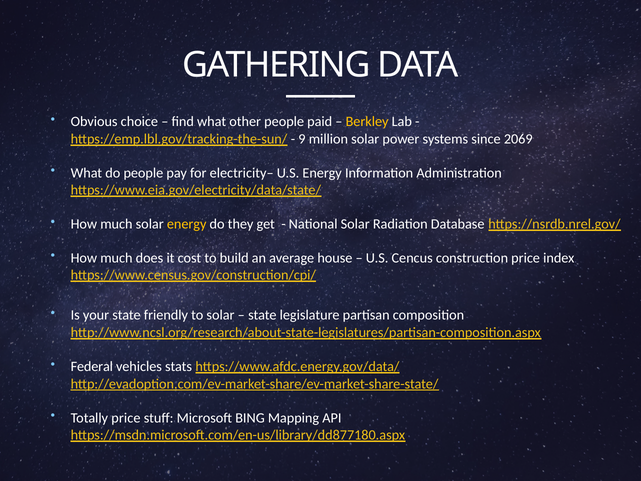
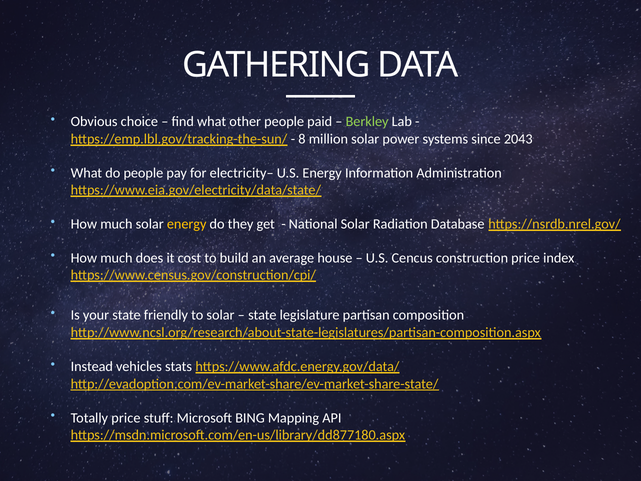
Berkley colour: yellow -> light green (367, 122)
9: 9 -> 8 (302, 139)
2069: 2069 -> 2043 (518, 139)
Federal: Federal -> Instead (92, 366)
